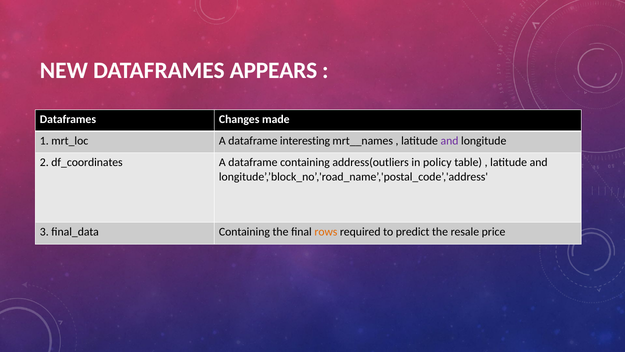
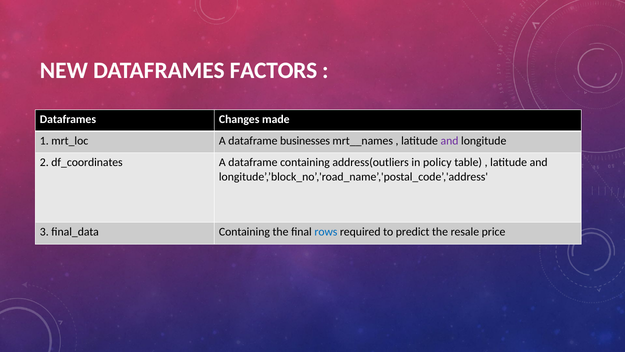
APPEARS: APPEARS -> FACTORS (273, 70)
interesting: interesting -> businesses (305, 141)
rows colour: orange -> blue (326, 232)
